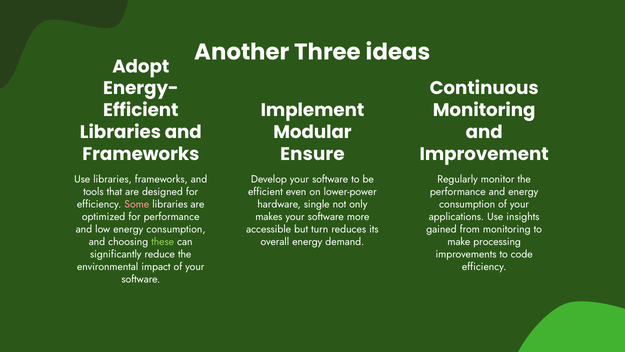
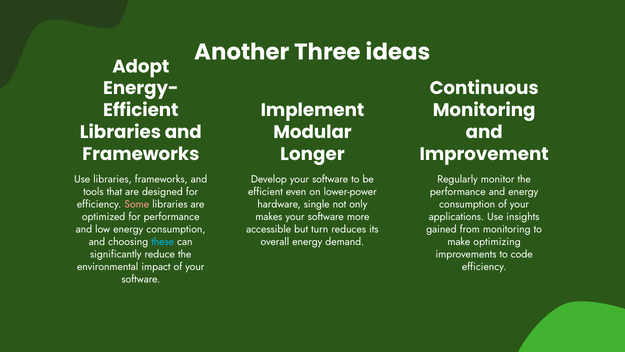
Ensure: Ensure -> Longer (312, 154)
these colour: light green -> light blue (163, 242)
processing: processing -> optimizing (497, 242)
